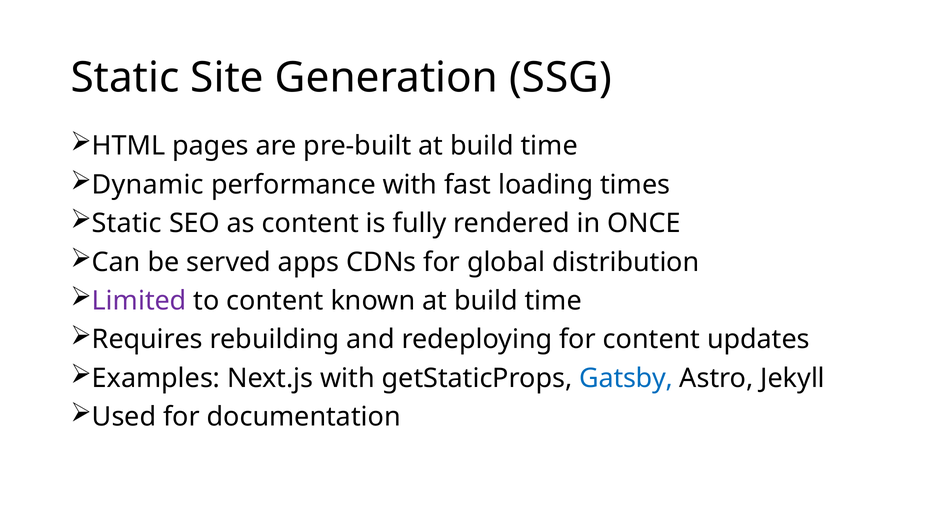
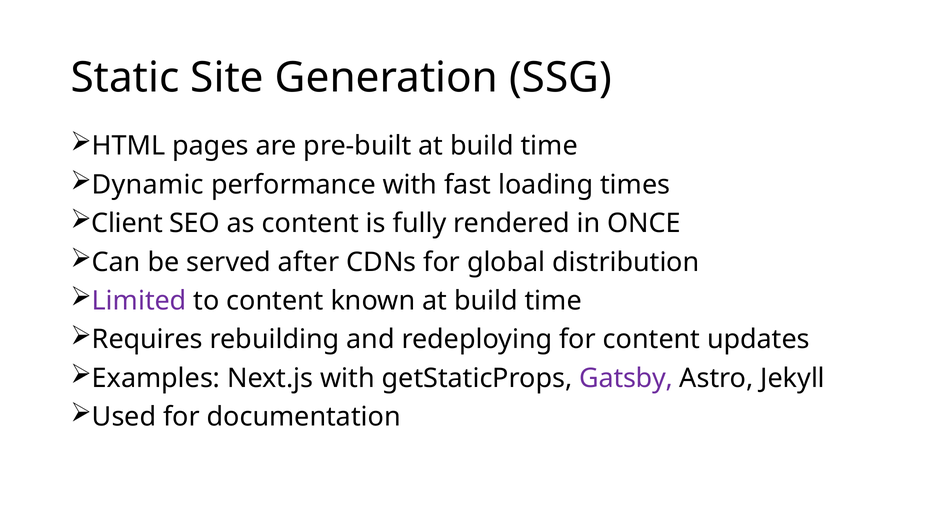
Static: Static -> Client (127, 224)
apps: apps -> after (309, 262)
Gatsby colour: blue -> purple (626, 378)
